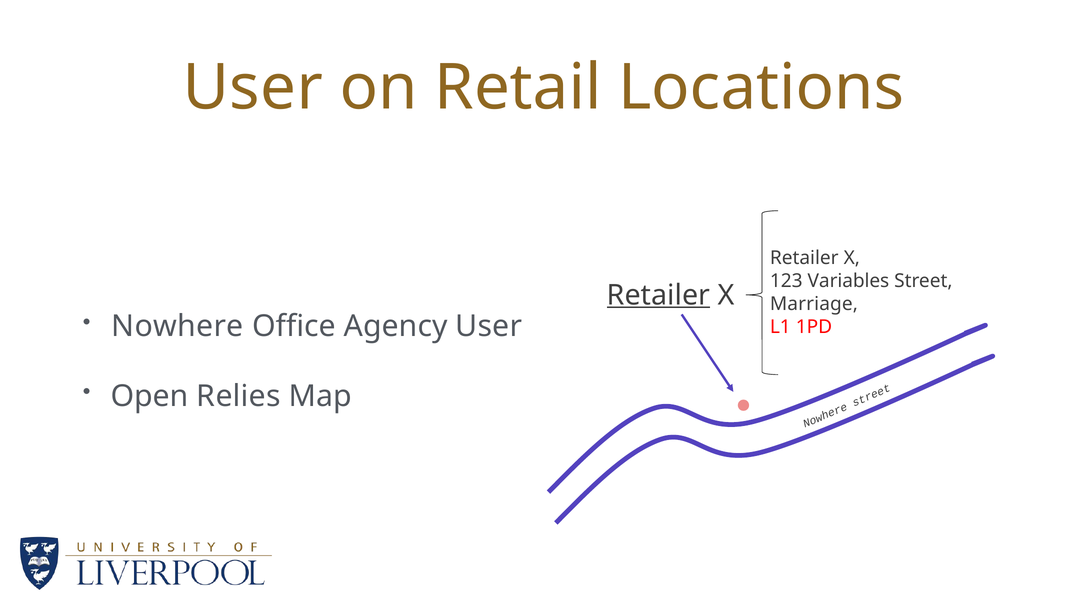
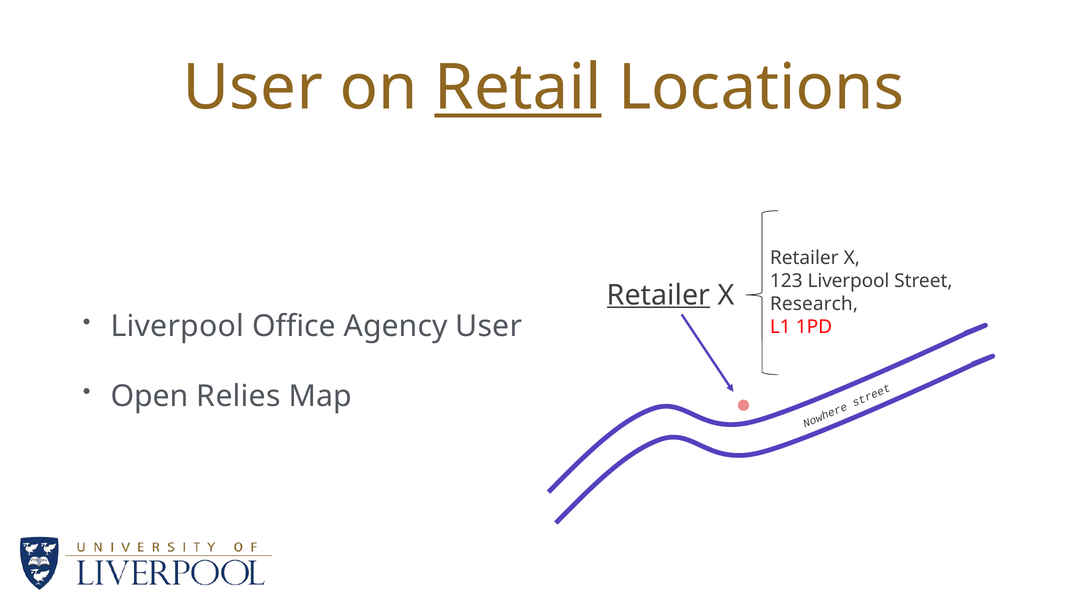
Retail underline: none -> present (518, 88)
123 Variables: Variables -> Liverpool (848, 281)
Marriage: Marriage -> Research (814, 304)
Nowhere: Nowhere -> Liverpool (177, 327)
